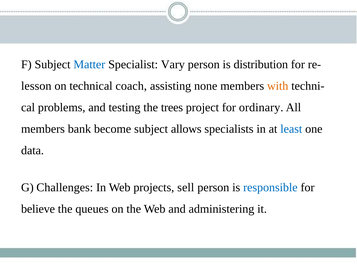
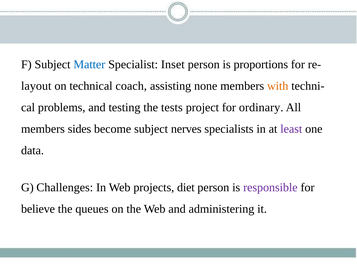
Vary: Vary -> Inset (173, 64)
distribution: distribution -> proportions (261, 64)
lesson: lesson -> layout (36, 86)
trees: trees -> tests (172, 107)
bank: bank -> sides (79, 129)
allows: allows -> nerves (186, 129)
least colour: blue -> purple (291, 129)
sell: sell -> diet (186, 187)
responsible colour: blue -> purple (270, 187)
